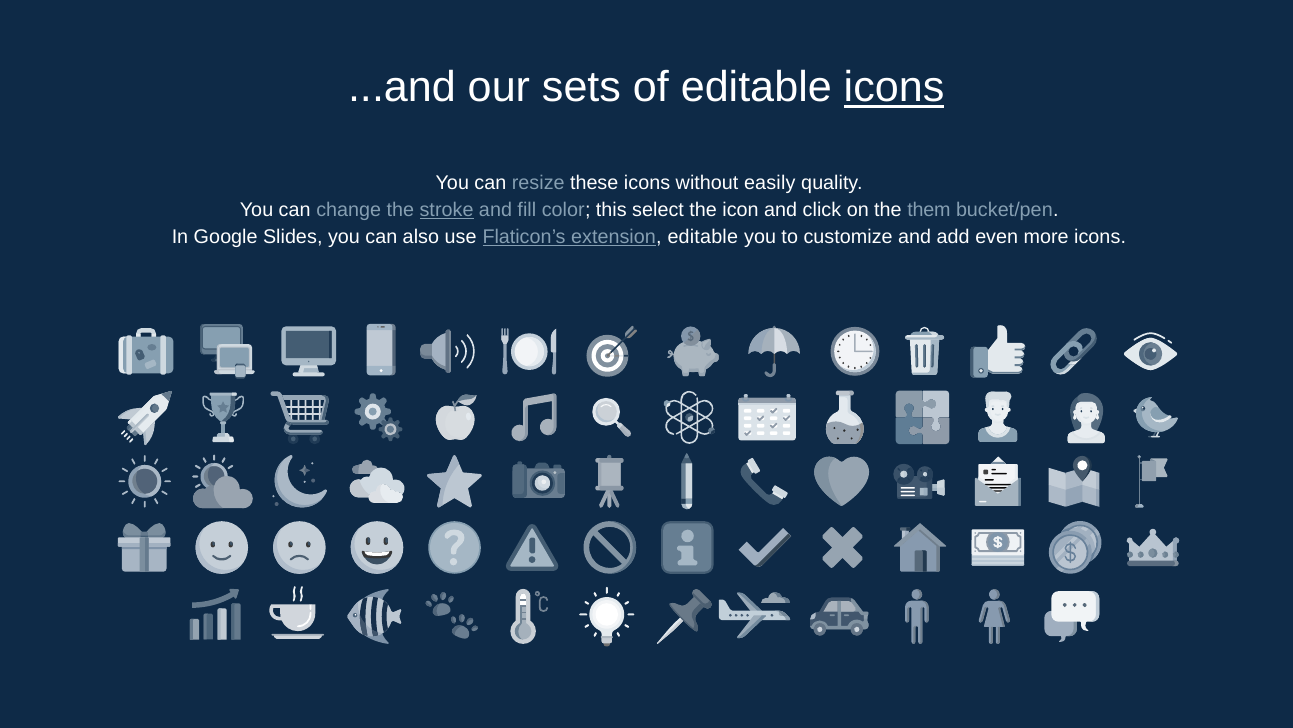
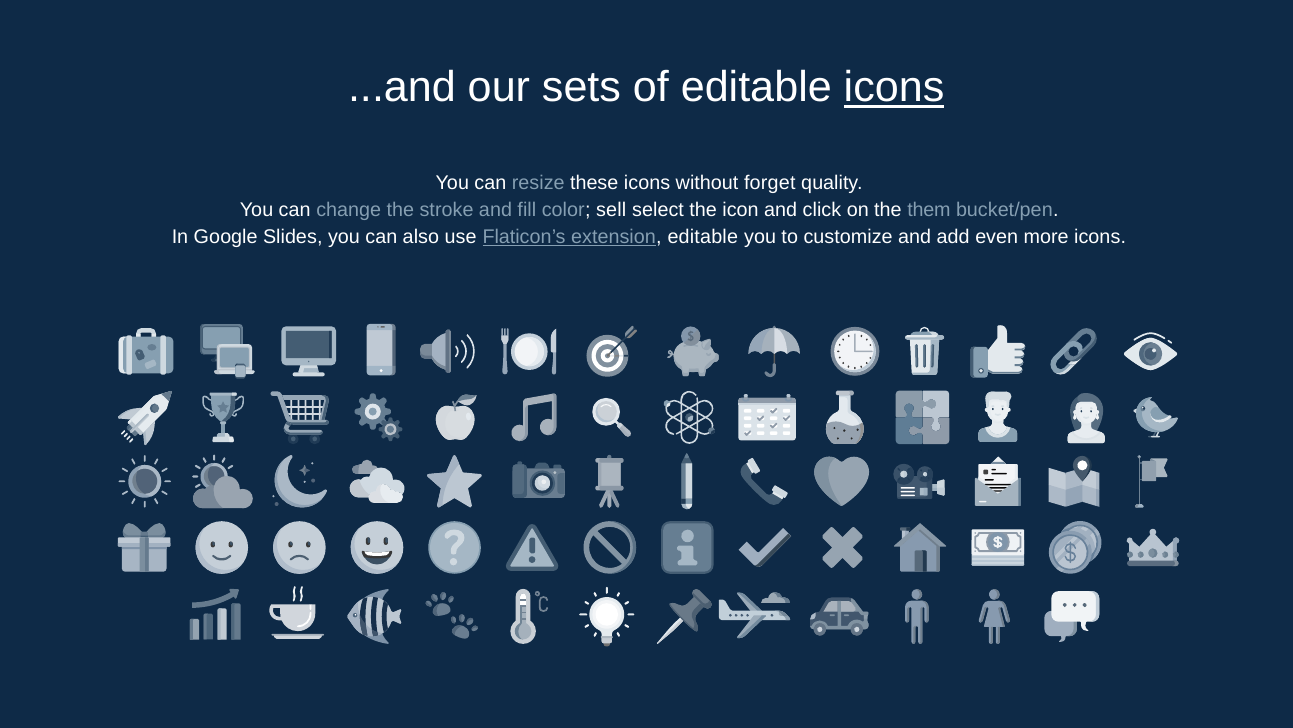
easily: easily -> forget (770, 182)
stroke underline: present -> none (447, 210)
this: this -> sell (611, 210)
